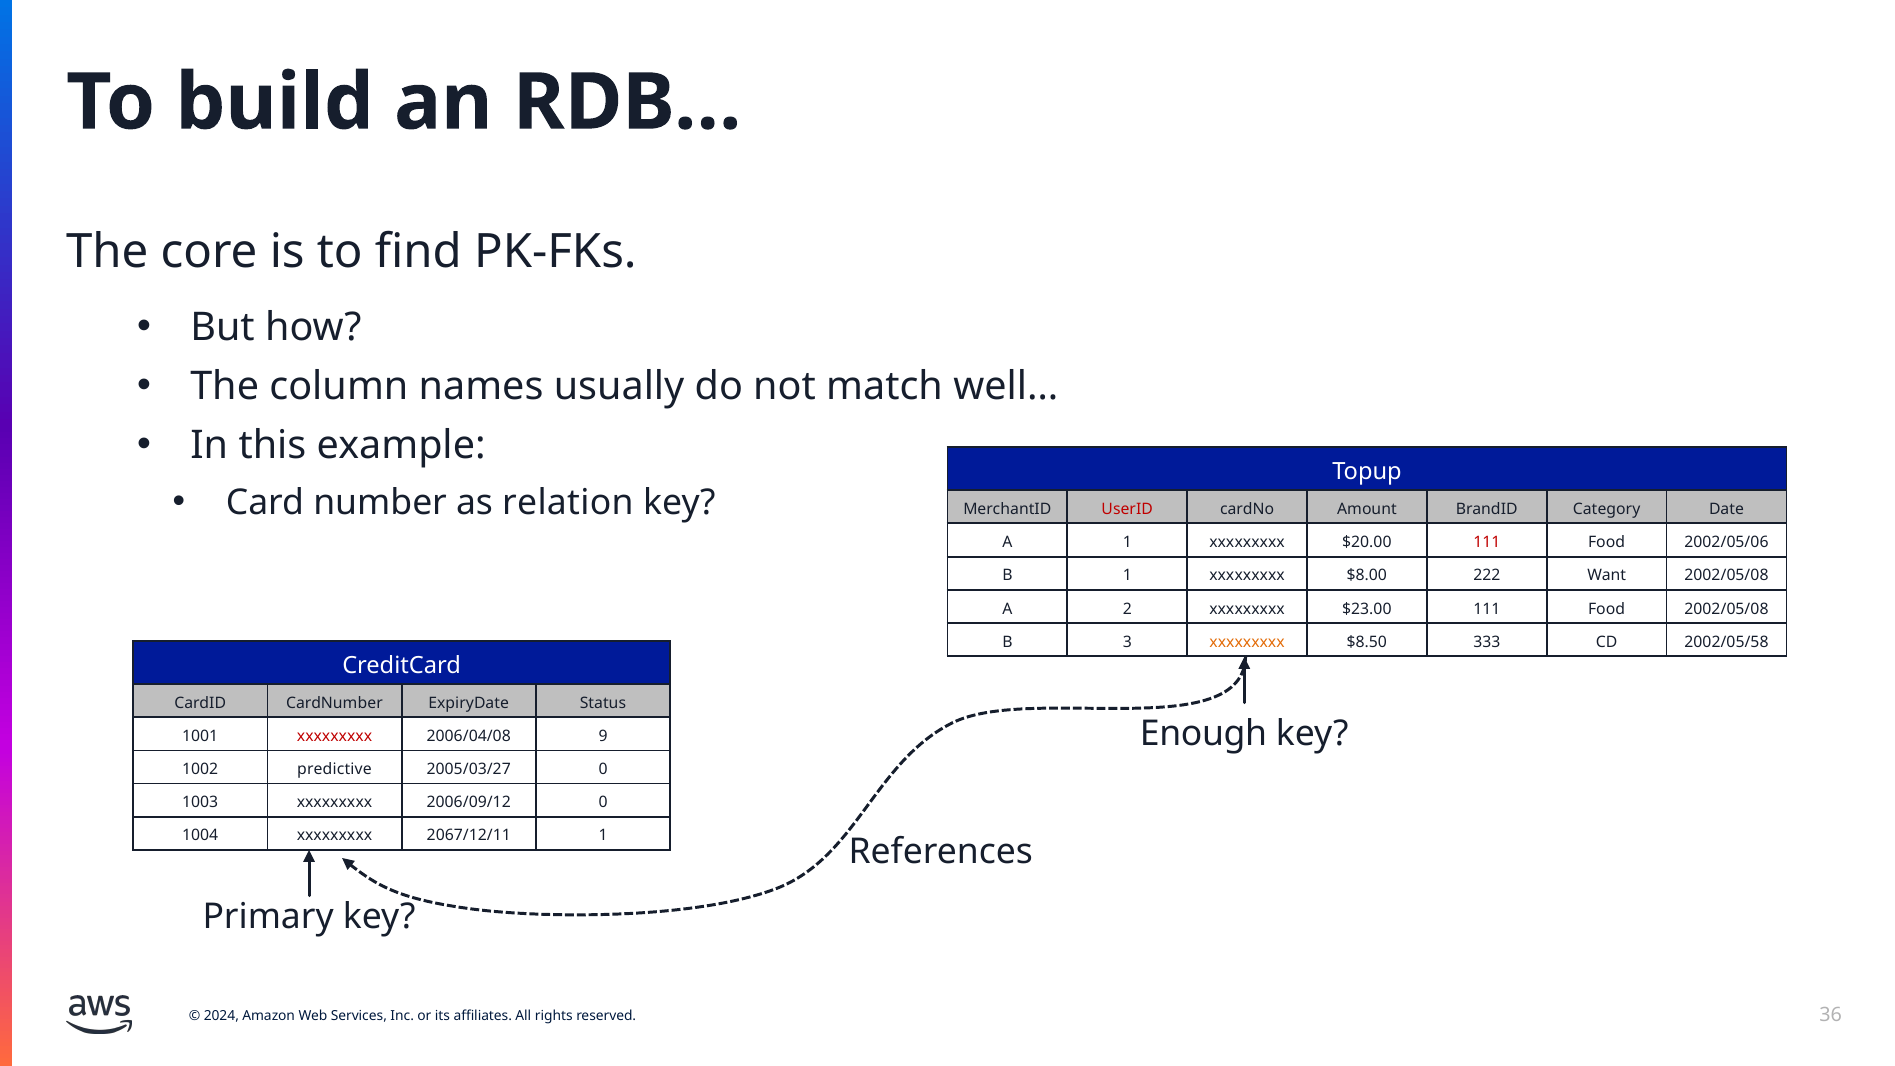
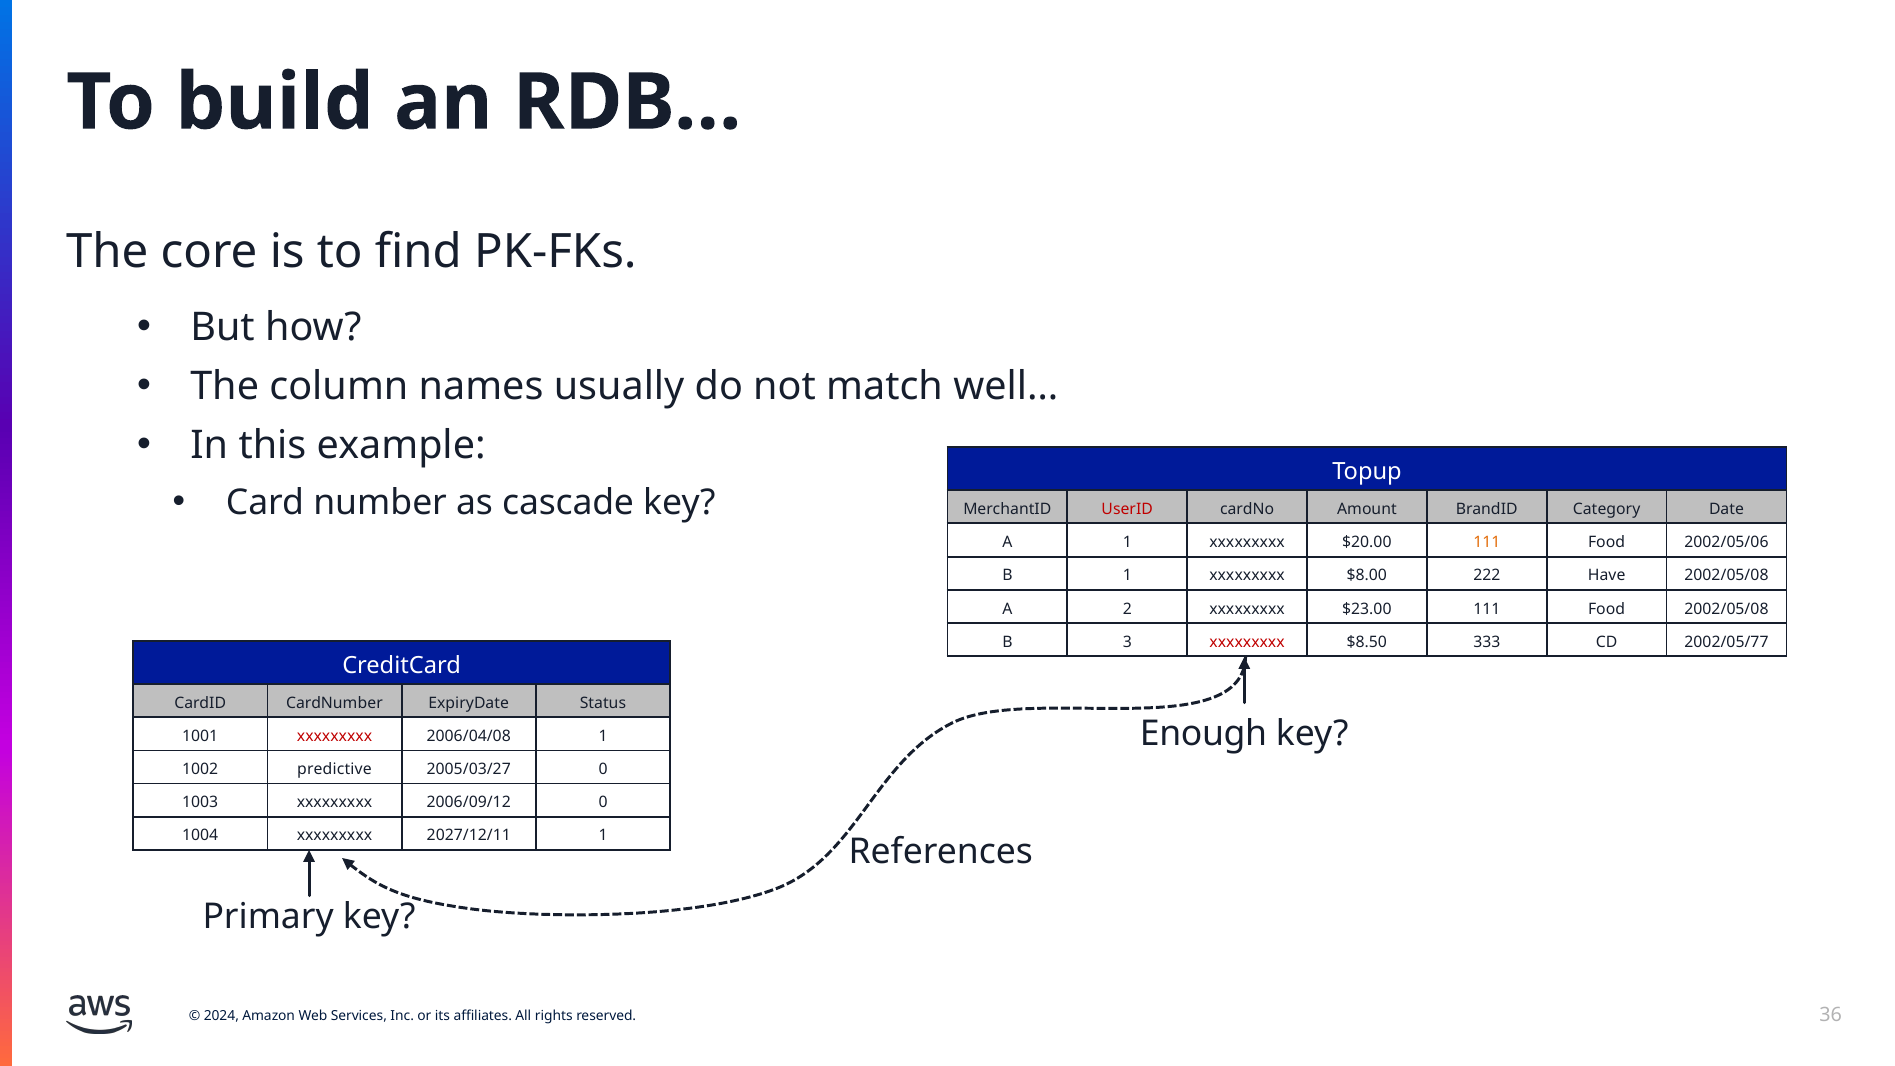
relation: relation -> cascade (568, 502)
111 colour: red -> orange (1487, 542)
Want: Want -> Have (1607, 576)
xxxxxxxxx colour: orange -> red (1247, 642)
2002/05/58: 2002/05/58 -> 2002/05/77 (1726, 642)
2006/04/08 9: 9 -> 1 (603, 736)
2067/12/11: 2067/12/11 -> 2027/12/11 (469, 836)
